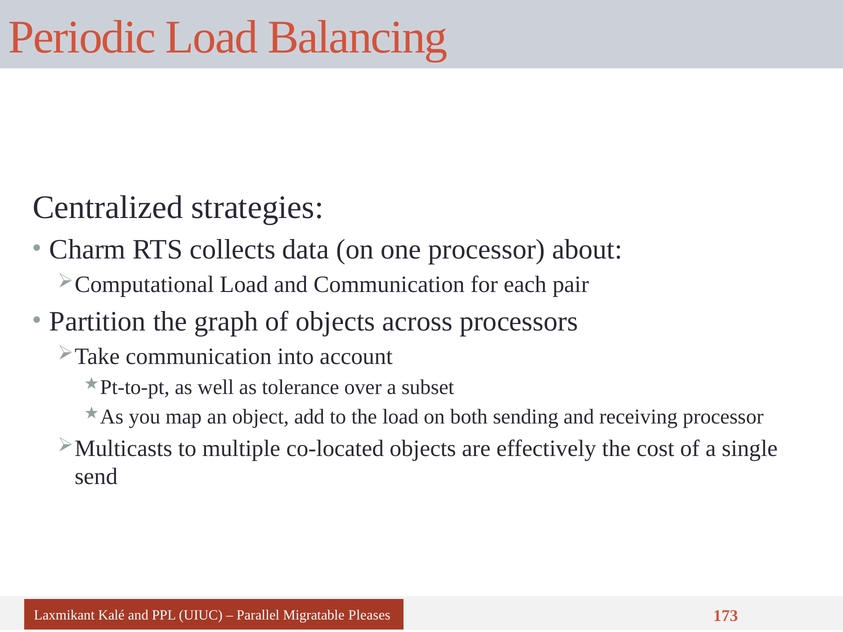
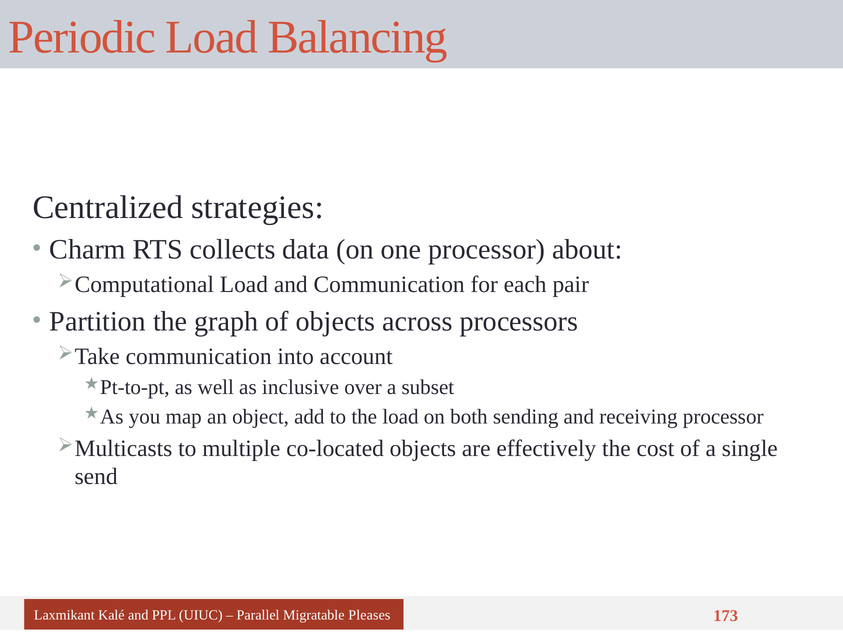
tolerance: tolerance -> inclusive (300, 388)
